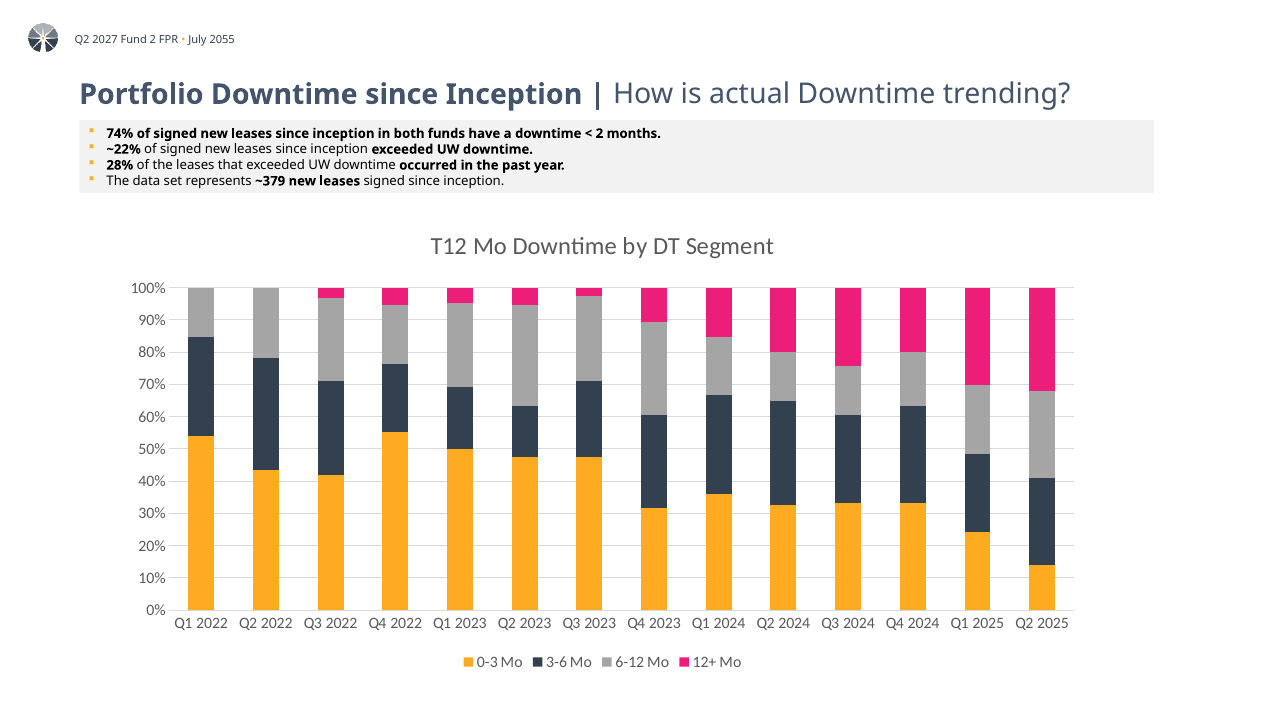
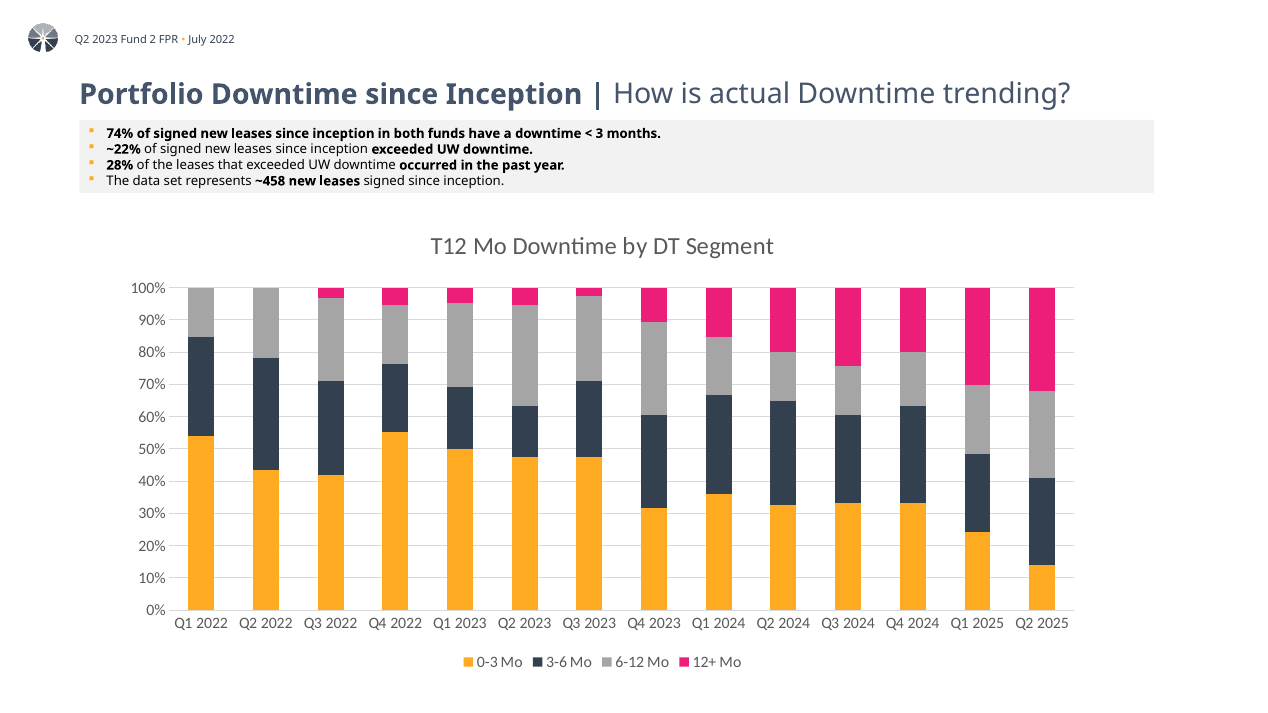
2027: 2027 -> 2023 (105, 40)
2055: 2055 -> 2022 (222, 40)
2: 2 -> 3 (599, 134)
~379: ~379 -> ~458 (270, 181)
